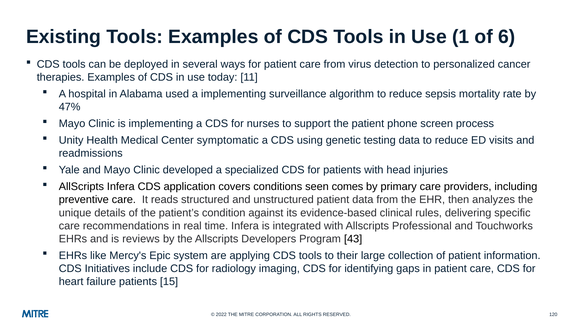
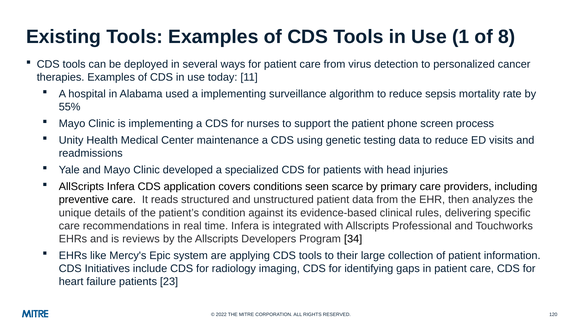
6: 6 -> 8 (507, 37)
47%: 47% -> 55% (70, 107)
symptomatic: symptomatic -> maintenance (228, 140)
comes: comes -> scarce (347, 187)
43: 43 -> 34 (353, 239)
15: 15 -> 23 (169, 281)
